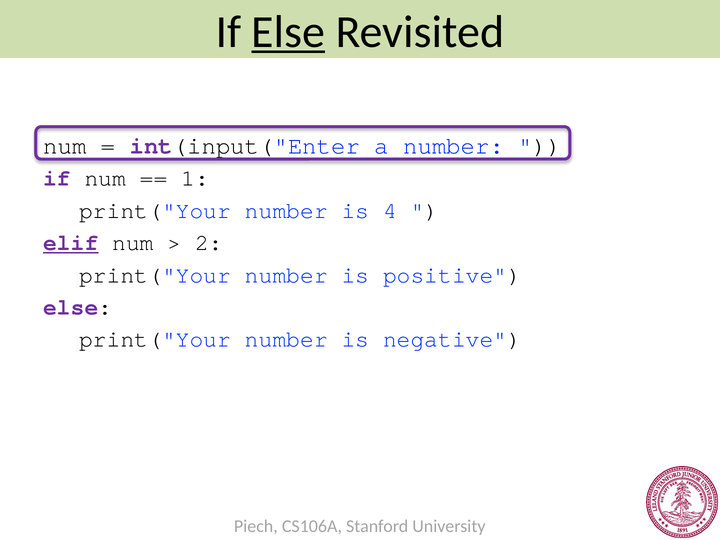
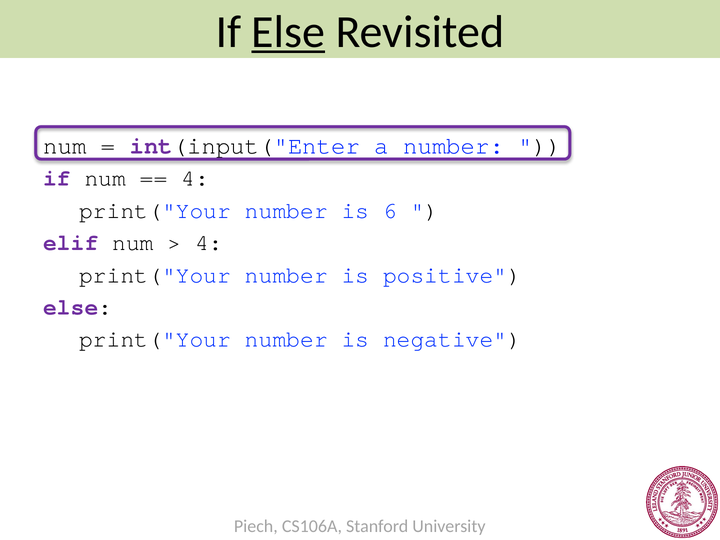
1: 1 -> 4 (195, 178)
4: 4 -> 6 (390, 211)
elif underline: present -> none (71, 243)
2: 2 -> 4 (209, 243)
